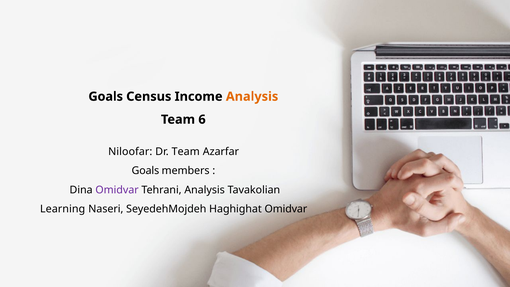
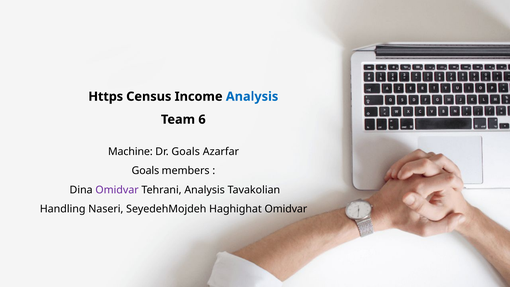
Goals: Goals -> Https (106, 97)
Analysis colour: orange -> blue (252, 97)
Niloofar: Niloofar -> Machine (130, 152)
Dr Team: Team -> Goals (186, 152)
Learning: Learning -> Handling (63, 209)
